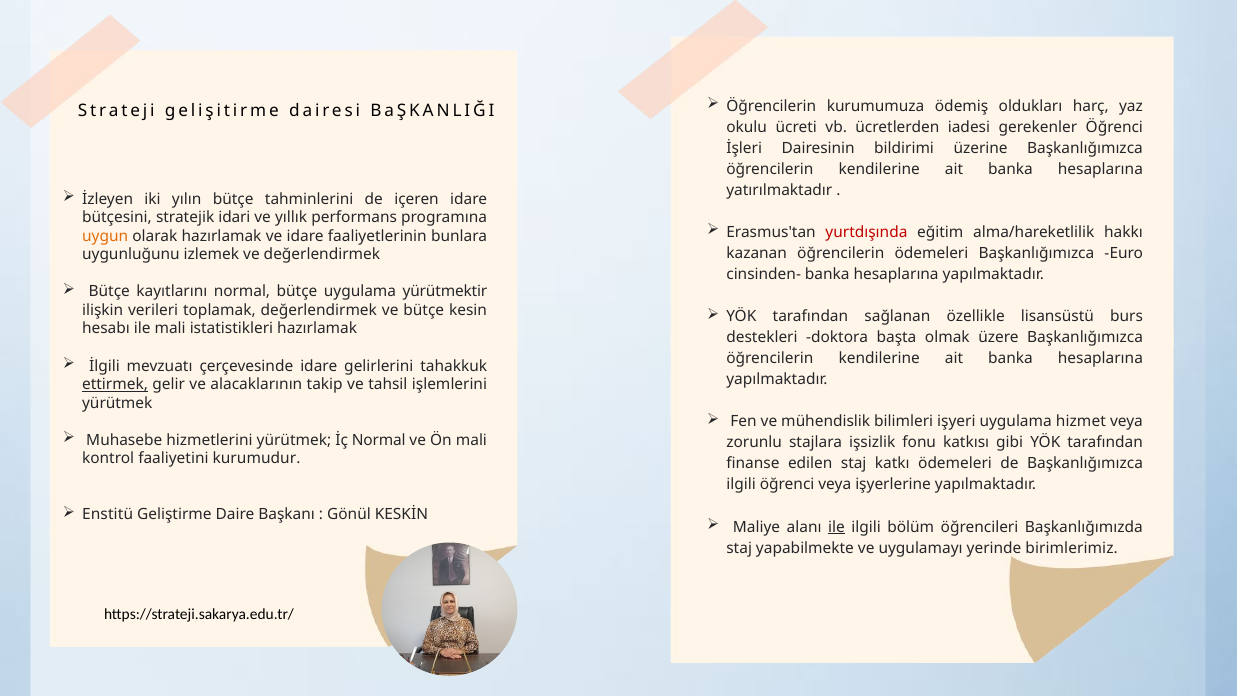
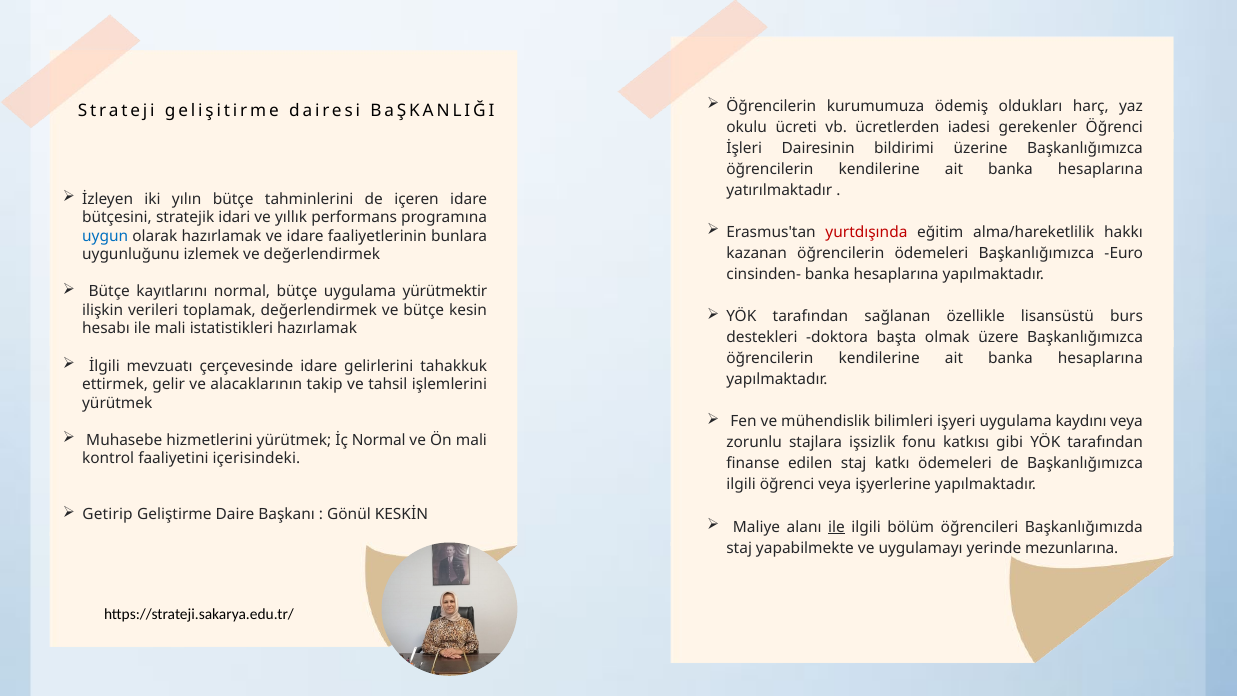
uygun colour: orange -> blue (105, 236)
ettirmek underline: present -> none (115, 384)
hizmet: hizmet -> kaydını (1081, 422)
kurumudur: kurumudur -> içerisindeki (256, 459)
Enstitü: Enstitü -> Getirip (108, 514)
birimlerimiz: birimlerimiz -> mezunlarına (1072, 548)
